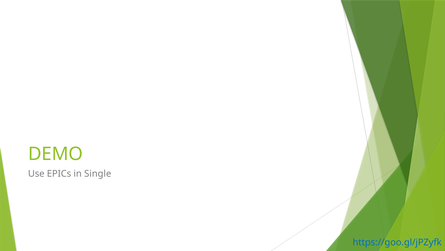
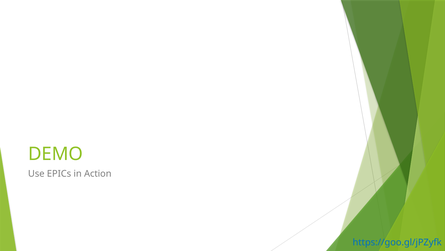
Single: Single -> Action (98, 173)
